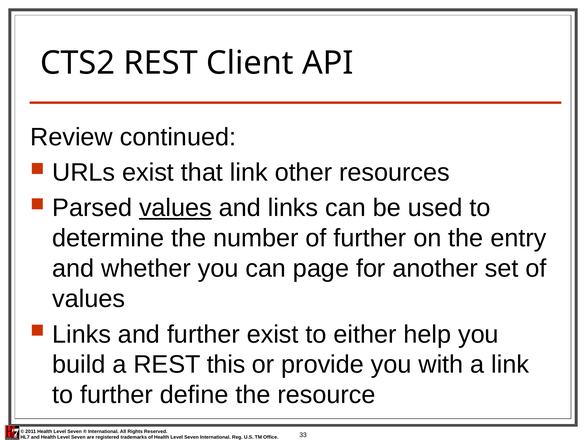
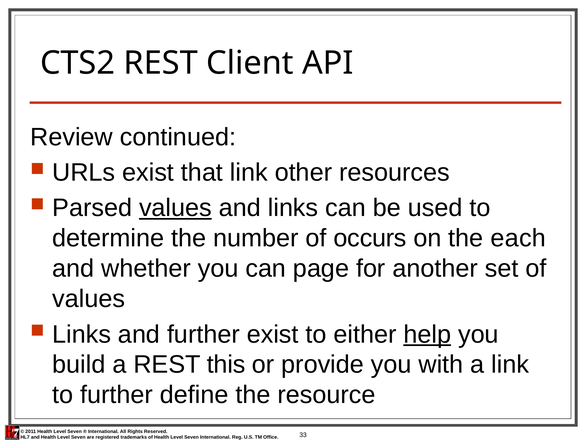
of further: further -> occurs (370, 238)
entry: entry -> each (518, 238)
help underline: none -> present (427, 334)
